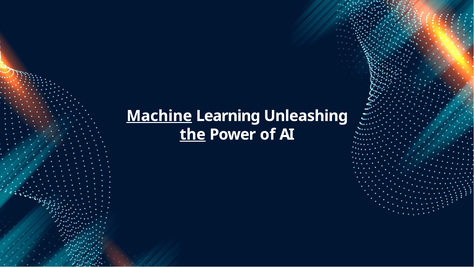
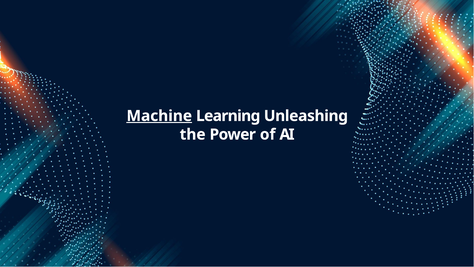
the underline: present -> none (193, 134)
